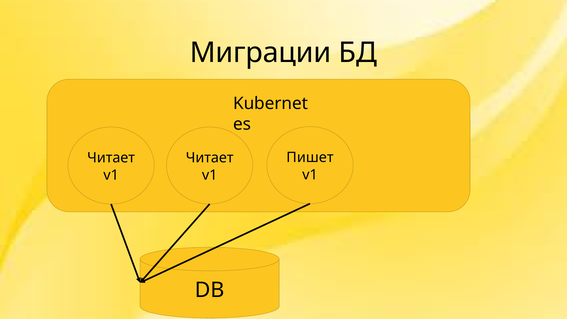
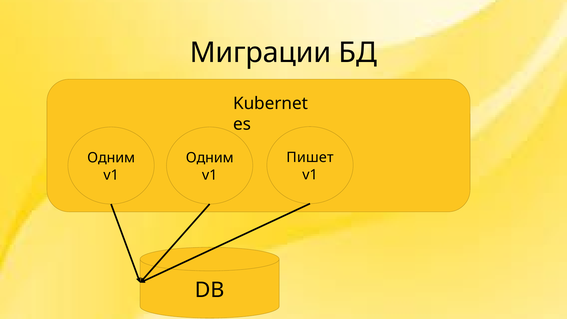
Читает: Читает -> Одним (111, 158)
Читает: Читает -> Одним (210, 158)
